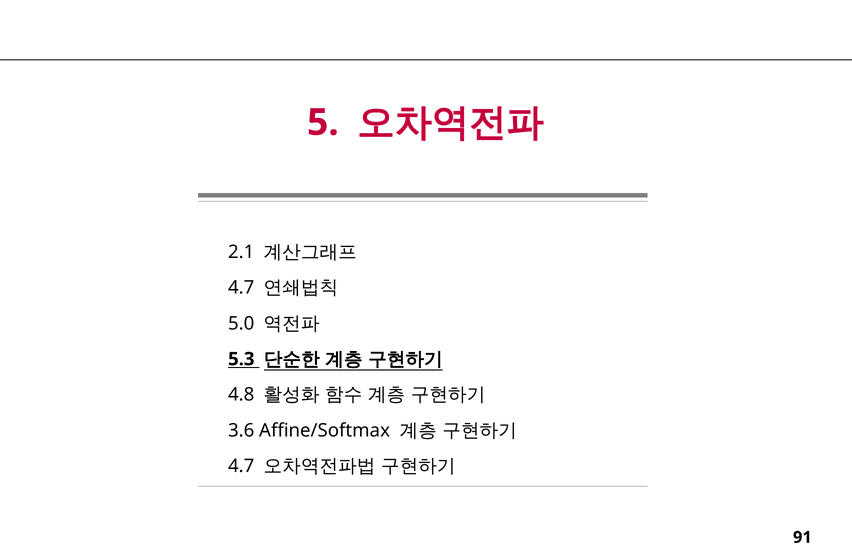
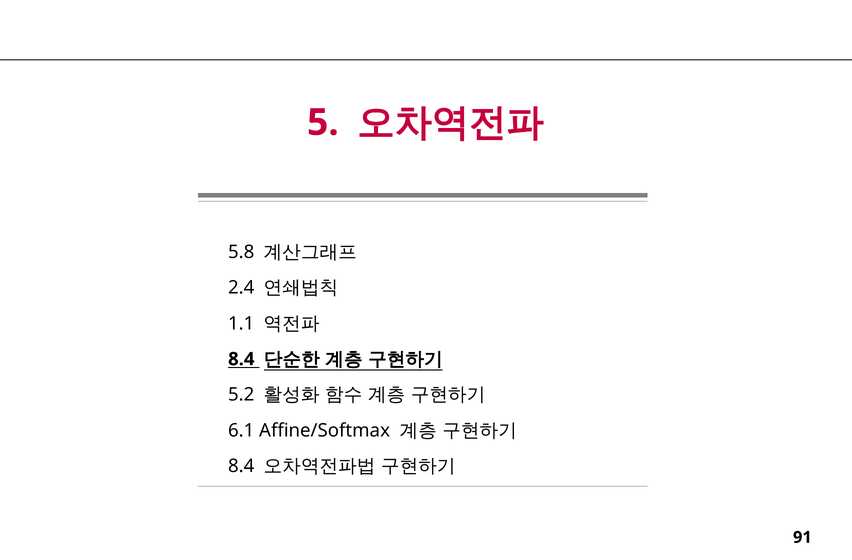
2.1: 2.1 -> 5.8 (241, 252)
4.7: 4.7 -> 2.4 (241, 288)
5.0: 5.0 -> 1.1 (241, 323)
5.3: 5.3 -> 8.4 (241, 359)
4.8: 4.8 -> 5.2 (241, 395)
3.6: 3.6 -> 6.1 (241, 430)
4.7: 4.7 -> 8.4 (241, 466)
